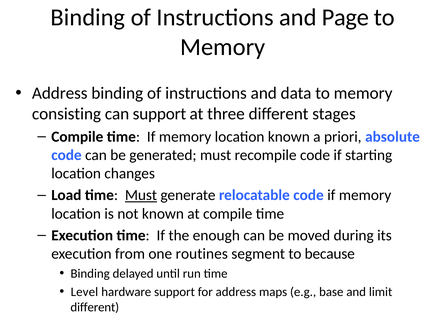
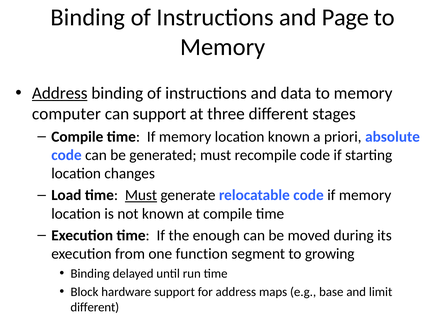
Address underline: none -> present (60, 93)
consisting: consisting -> computer (66, 114)
routines: routines -> function (202, 254)
because: because -> growing (330, 254)
Level: Level -> Block (84, 292)
